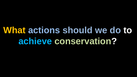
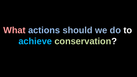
What colour: yellow -> pink (14, 30)
